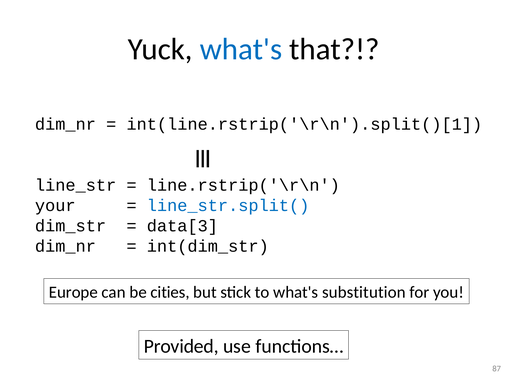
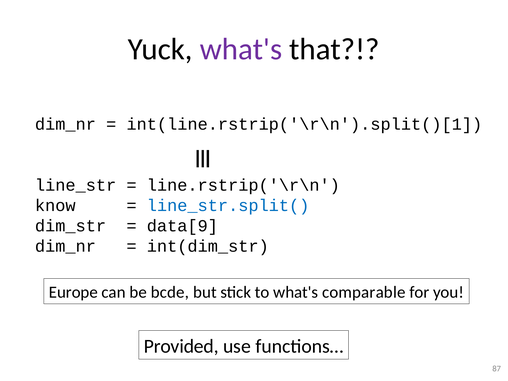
what's colour: blue -> purple (241, 49)
your: your -> know (55, 205)
data[3: data[3 -> data[9 (182, 226)
cities: cities -> bcde (170, 292)
substitution: substitution -> comparable (364, 292)
